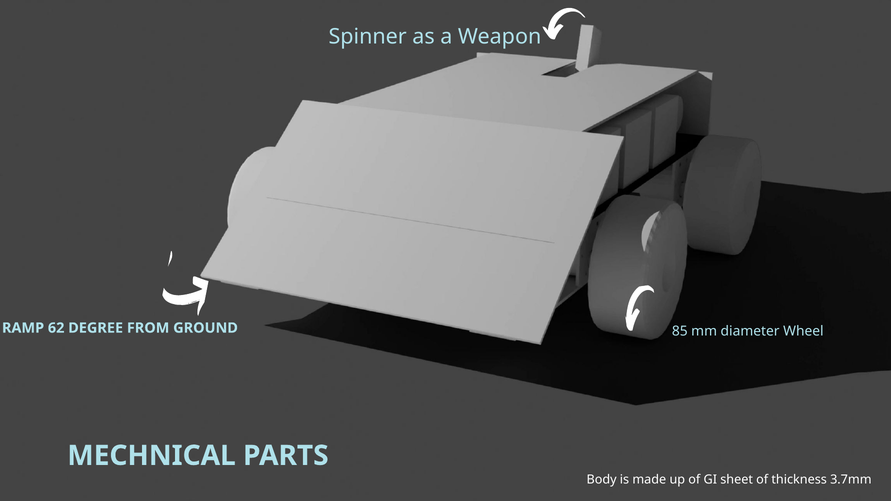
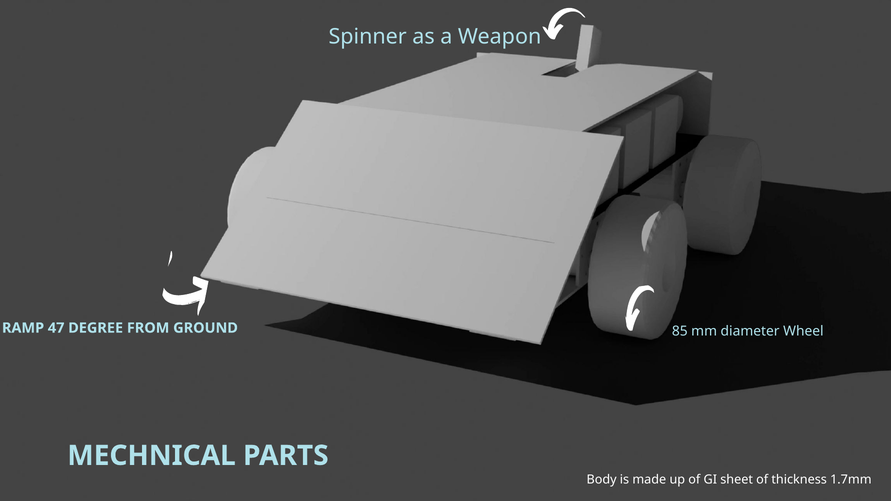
62: 62 -> 47 (56, 328)
3.7mm: 3.7mm -> 1.7mm (851, 480)
